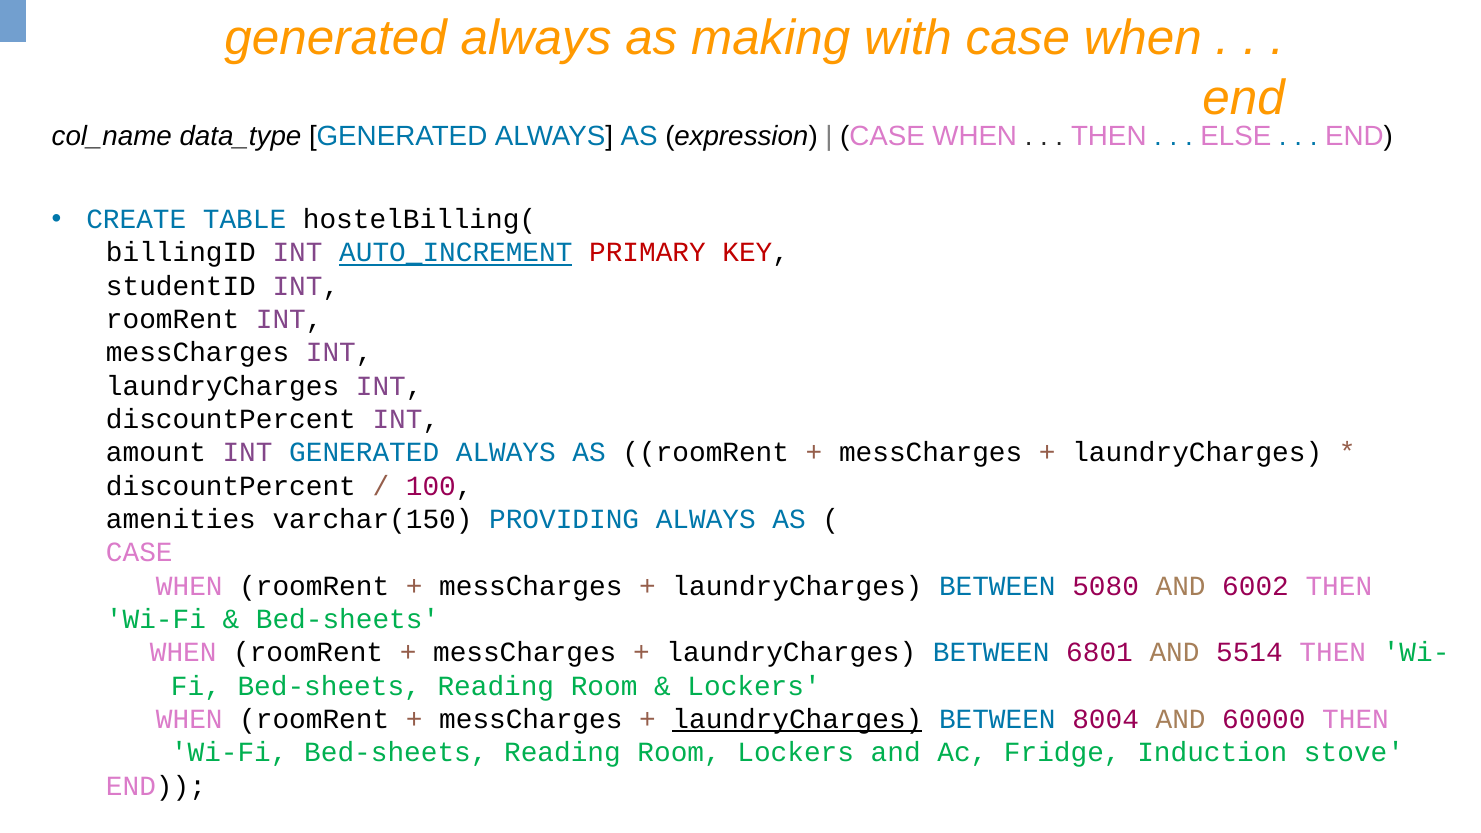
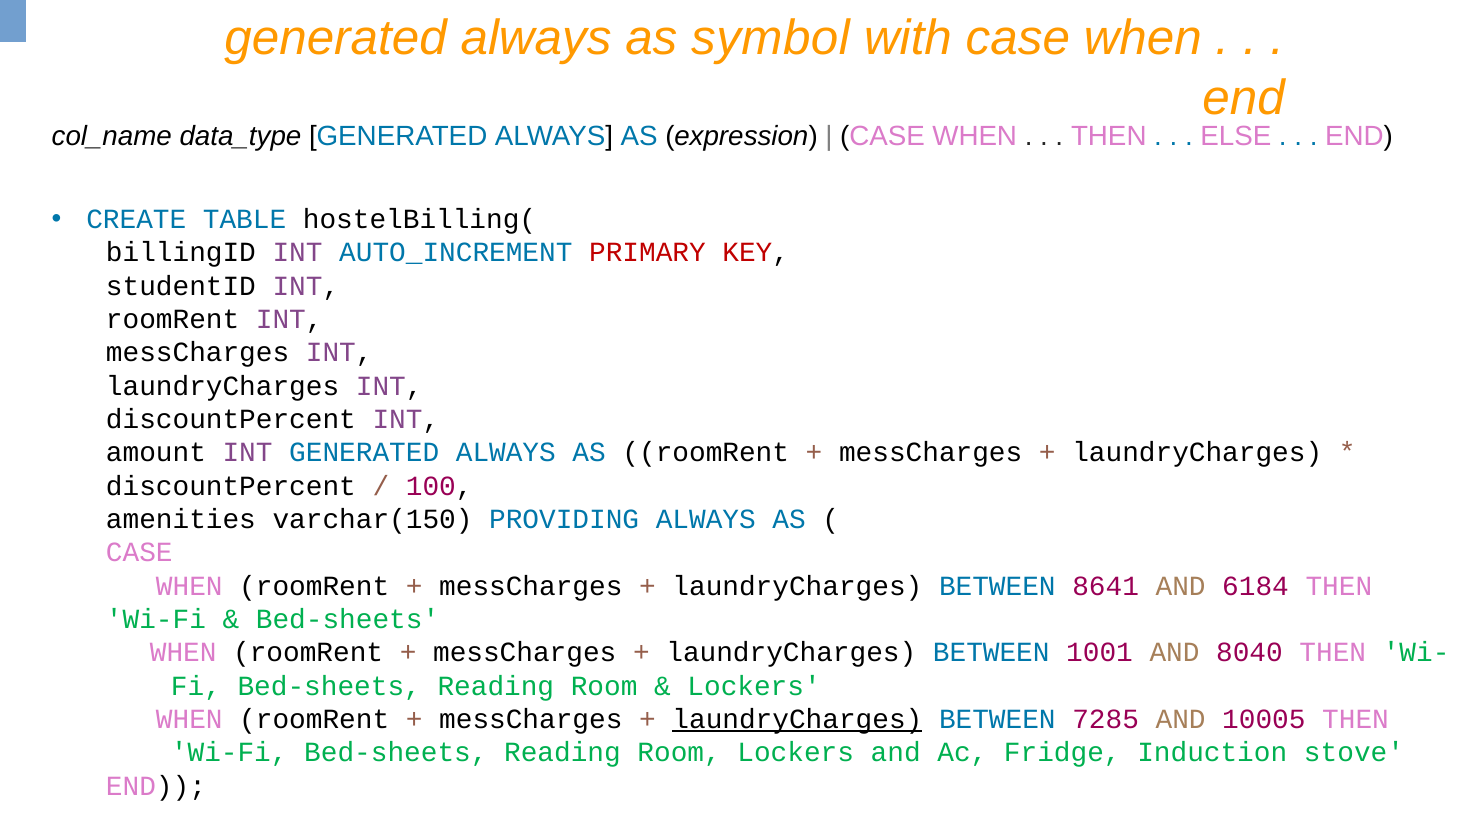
making: making -> symbol (770, 39)
AUTO_INCREMENT underline: present -> none (456, 253)
5080: 5080 -> 8641 (1106, 586)
6002: 6002 -> 6184 (1256, 586)
6801: 6801 -> 1001 (1100, 653)
5514: 5514 -> 8040 (1249, 653)
8004: 8004 -> 7285 (1106, 719)
60000: 60000 -> 10005 (1264, 719)
